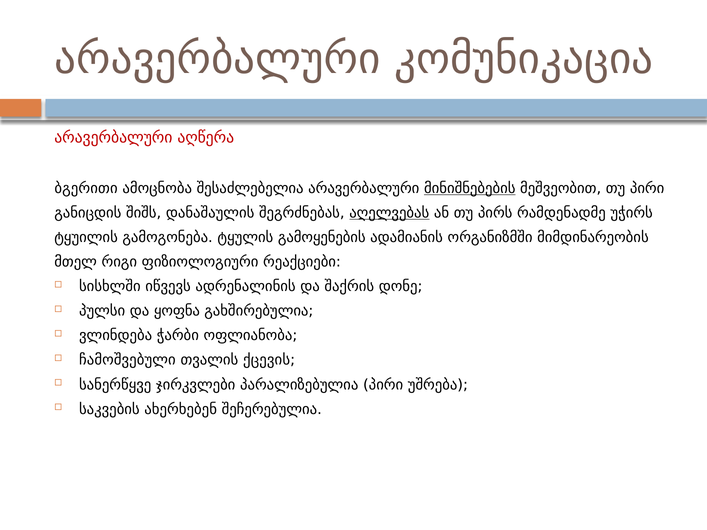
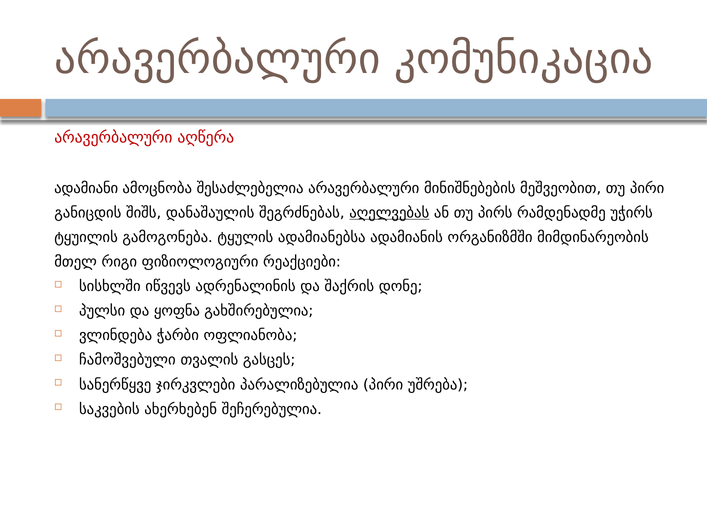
ბგერითი: ბგერითი -> ადამიანი (86, 188)
მინიშნებების underline: present -> none (470, 188)
გამოყენების: გამოყენების -> ადამიანებსა (322, 238)
ქცევის: ქცევის -> გასცეს (269, 360)
